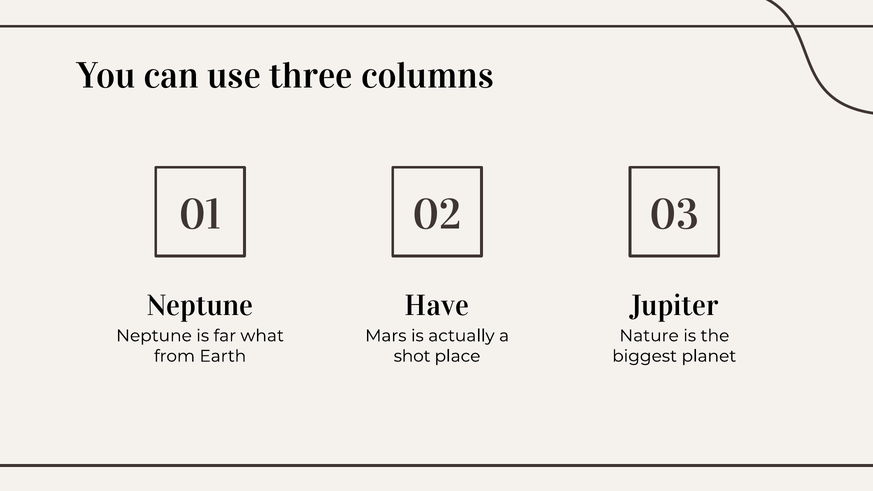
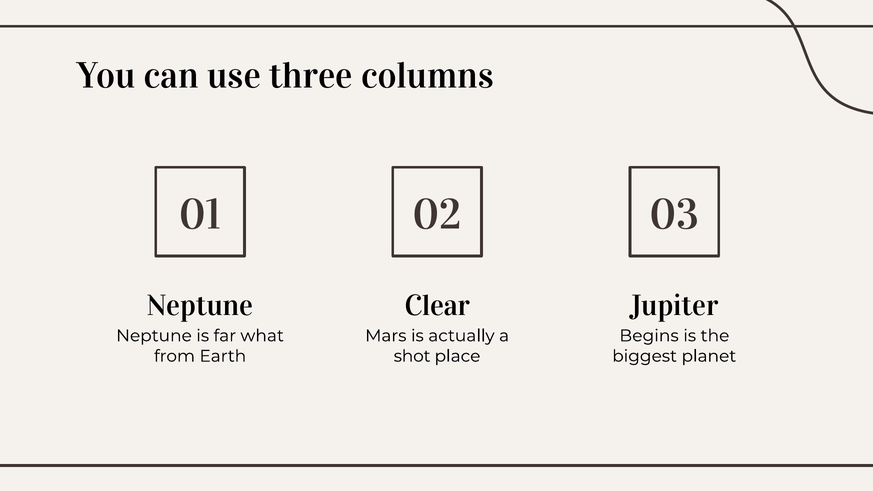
Have: Have -> Clear (437, 306)
Nature: Nature -> Begins (649, 336)
